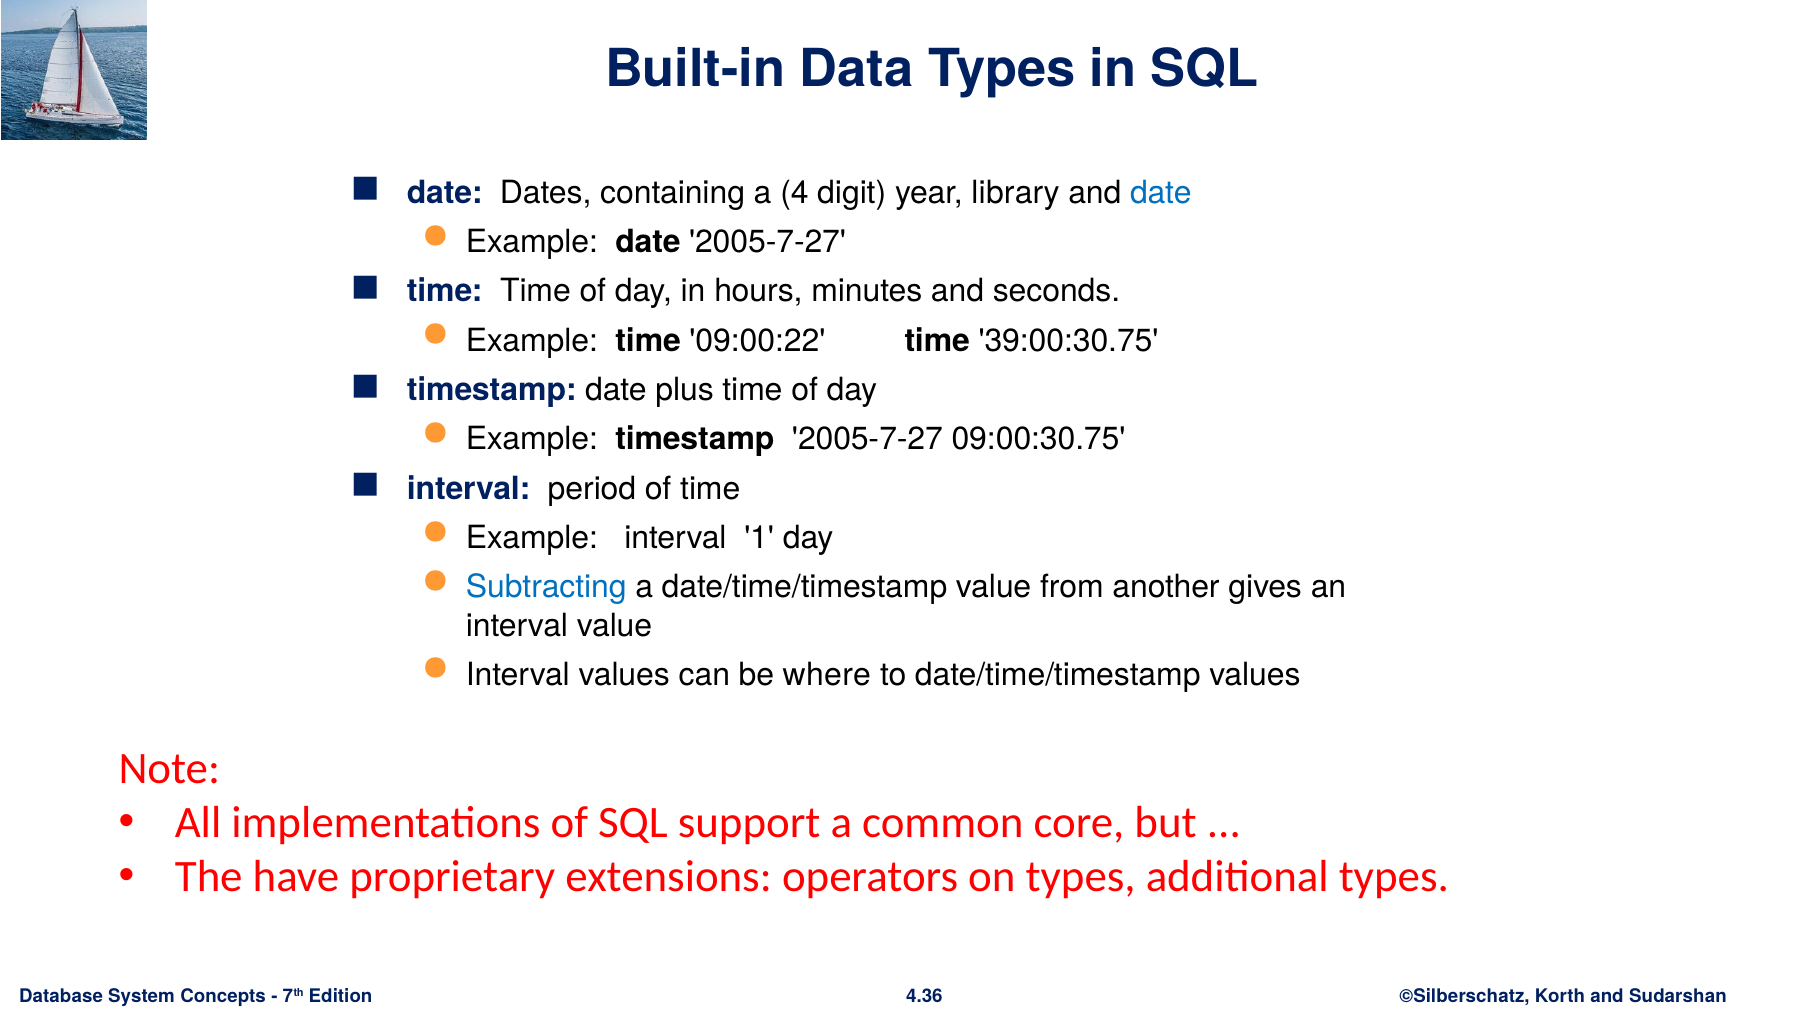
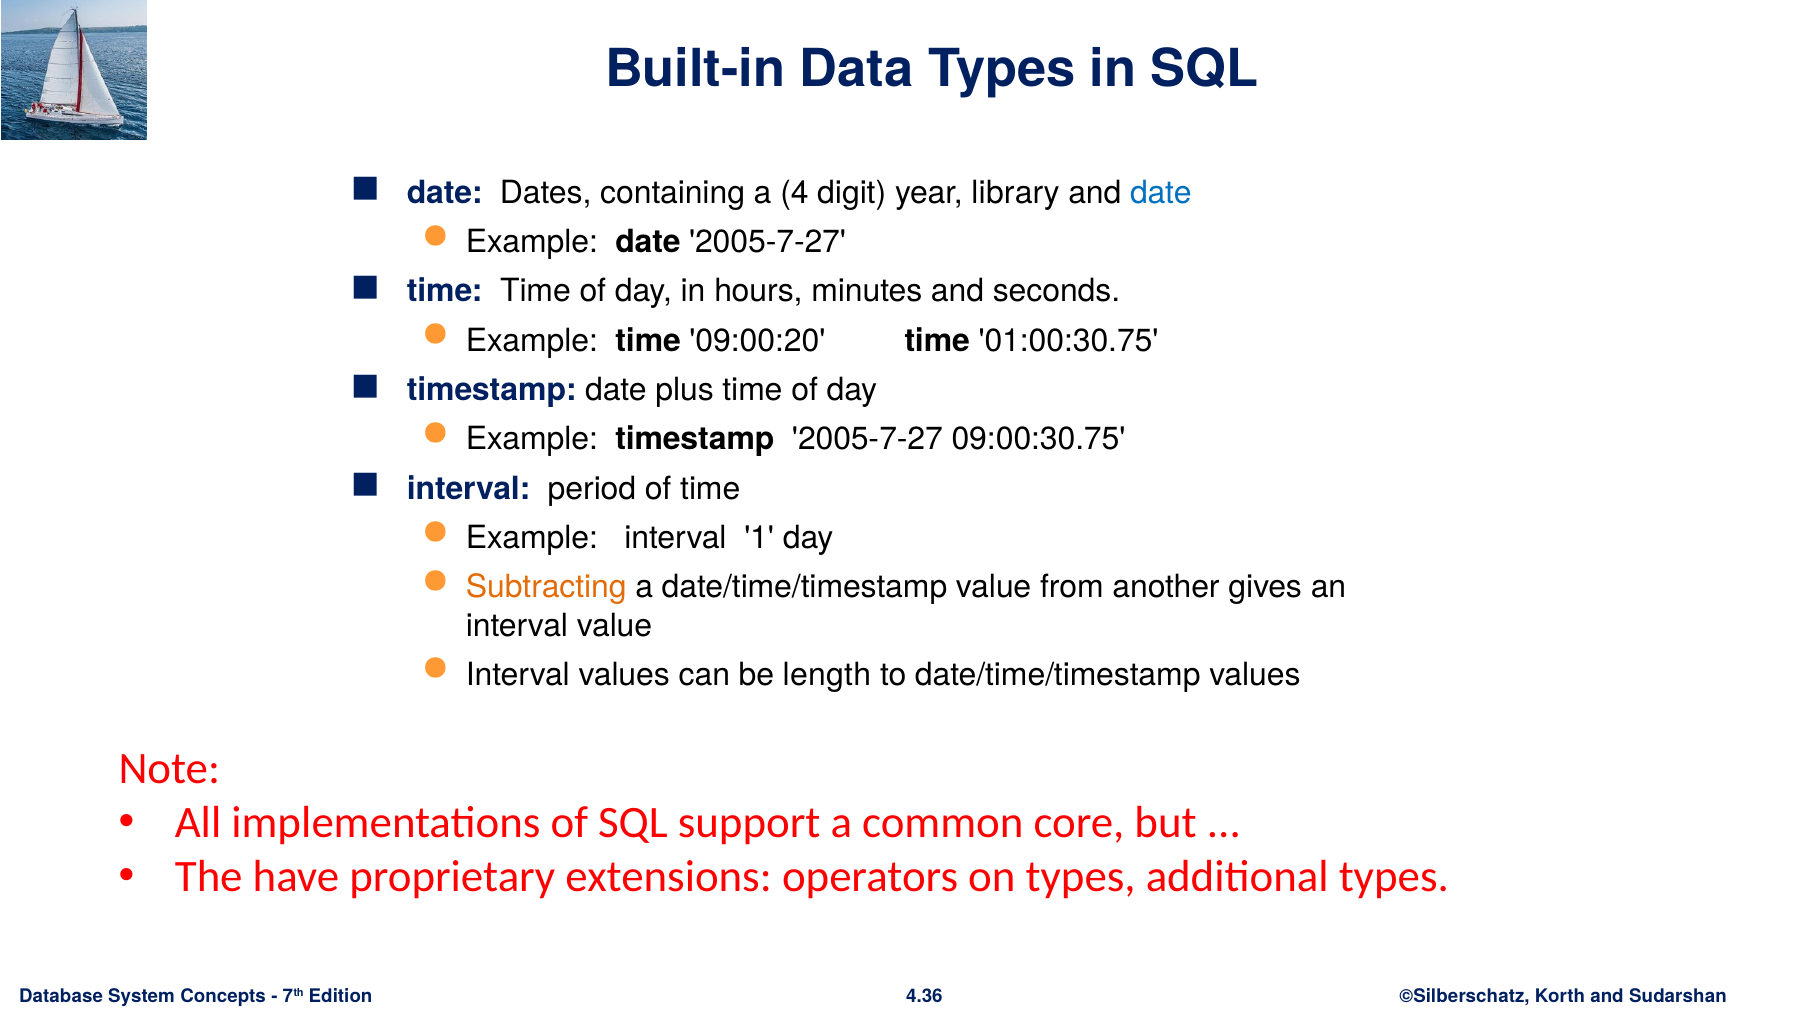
09:00:22: 09:00:22 -> 09:00:20 (757, 341)
39:00:30.75: 39:00:30.75 -> 01:00:30.75 (1069, 341)
Subtracting colour: blue -> orange (546, 587)
where: where -> length (827, 675)
